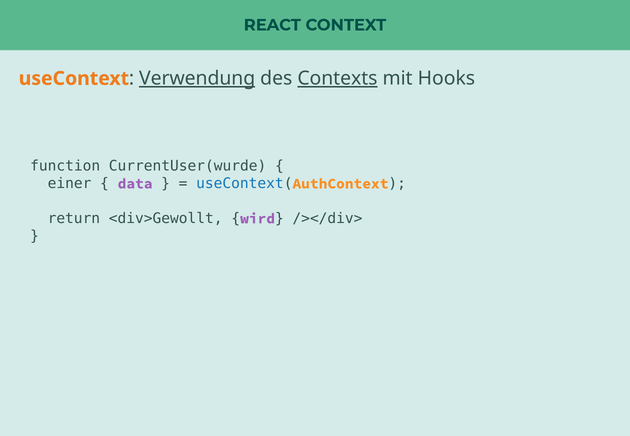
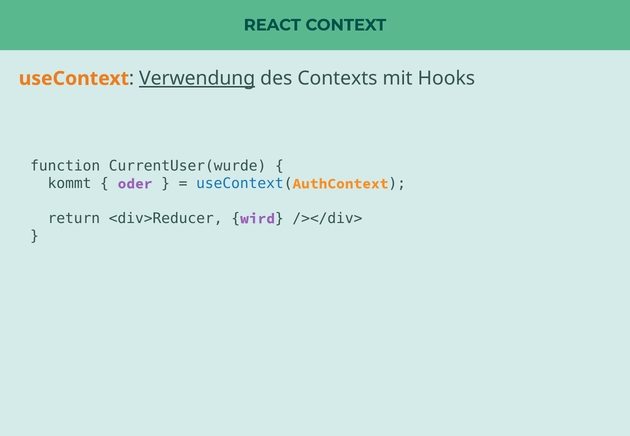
Contexts underline: present -> none (337, 79)
einer: einer -> kommt (70, 184)
data: data -> oder (135, 184)
<div>Gewollt: <div>Gewollt -> <div>Reducer (166, 219)
